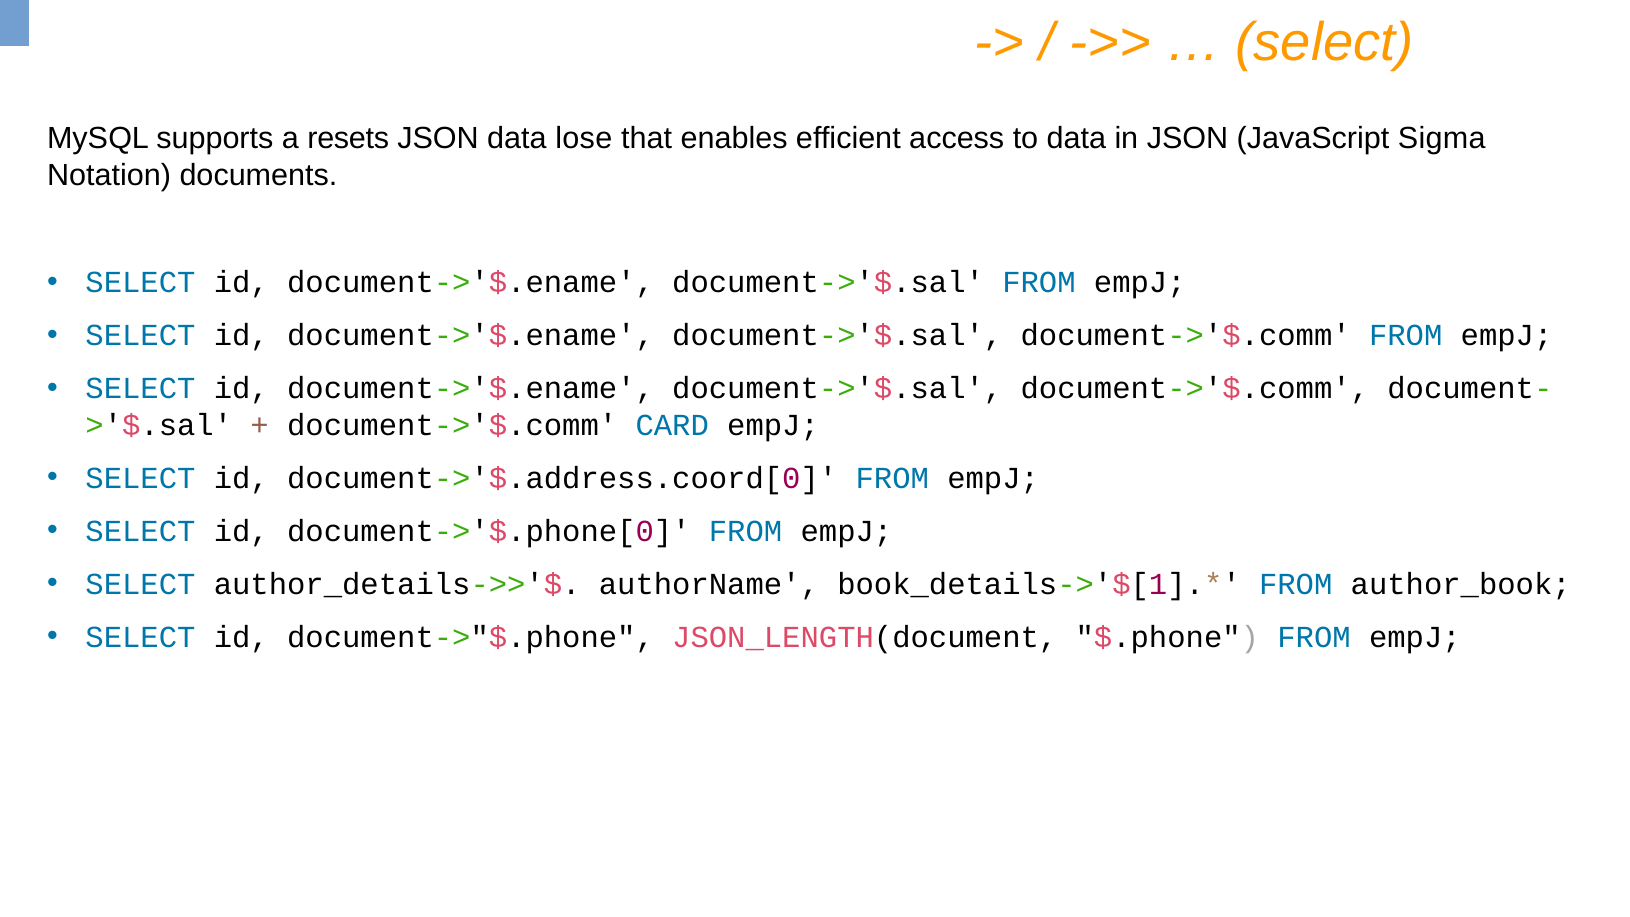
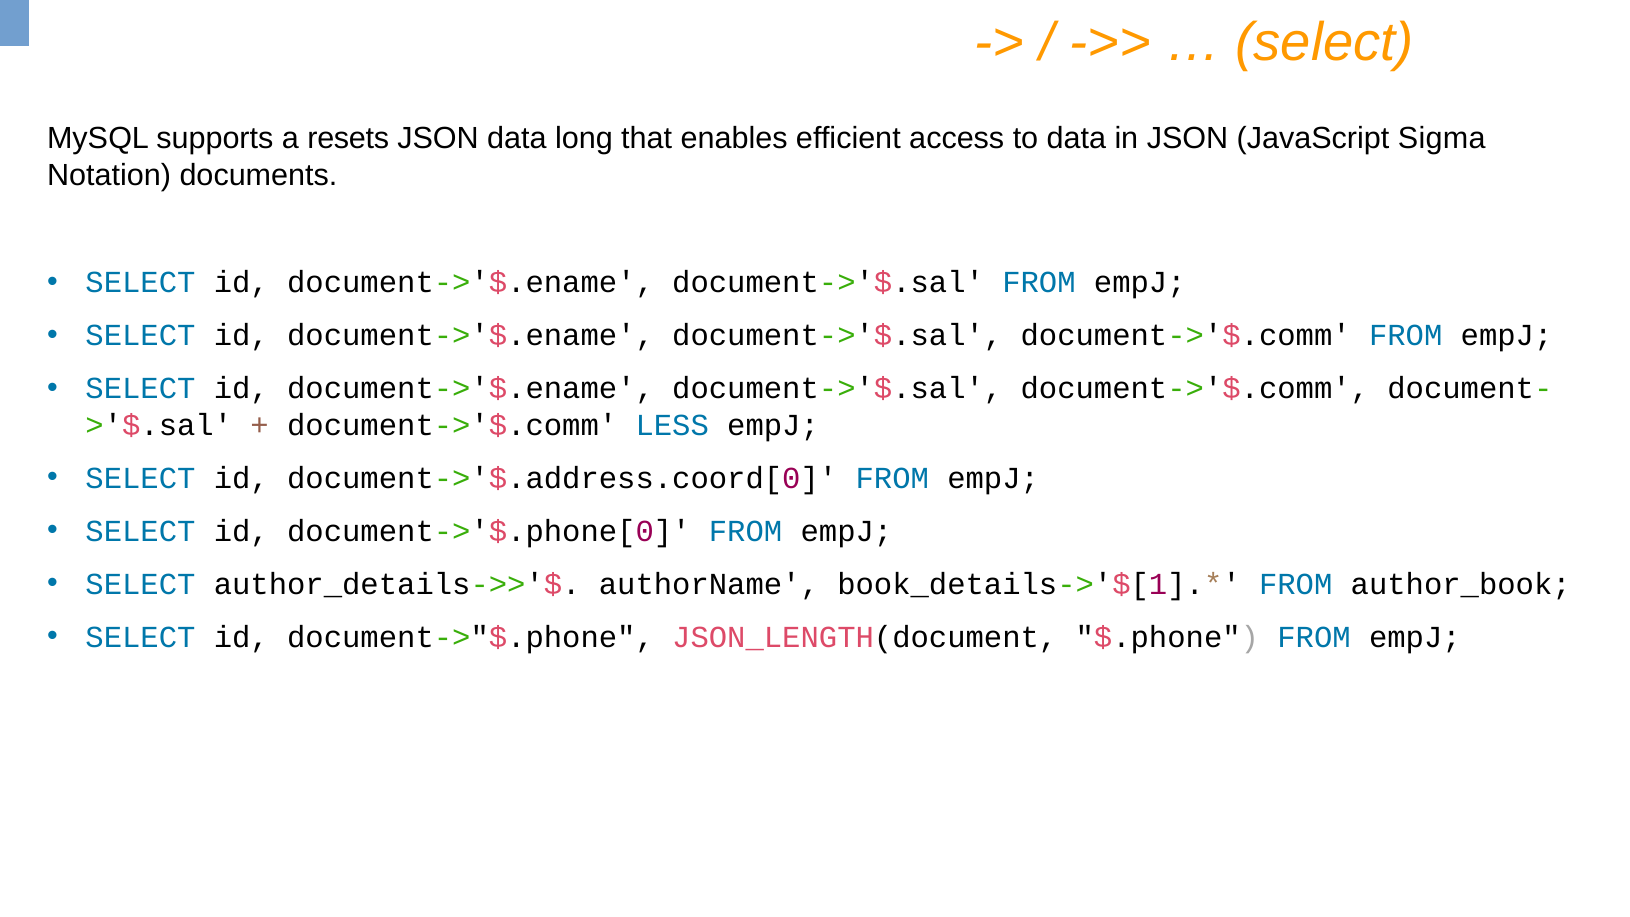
lose: lose -> long (584, 138)
CARD: CARD -> LESS (672, 425)
